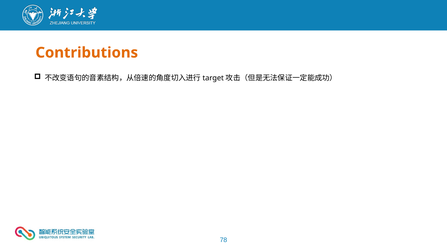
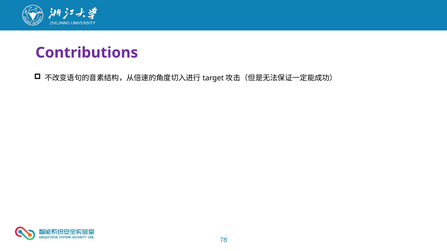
Contributions colour: orange -> purple (87, 53)
